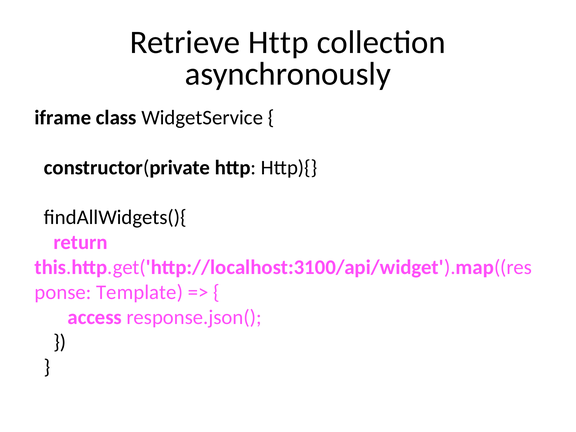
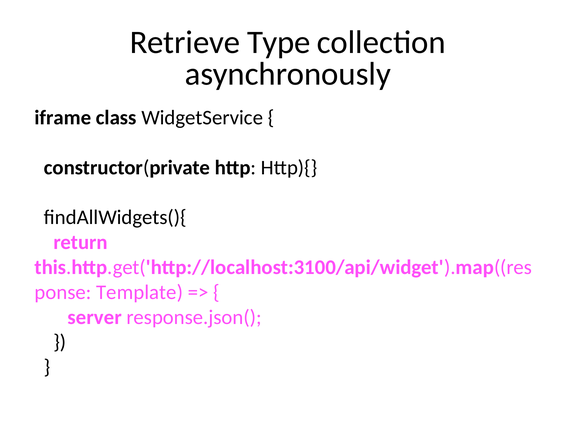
Retrieve Http: Http -> Type (279, 42)
access: access -> server (95, 317)
